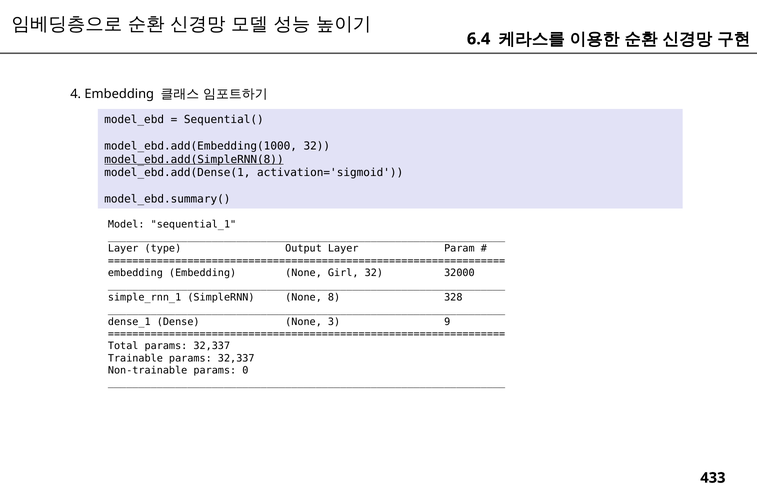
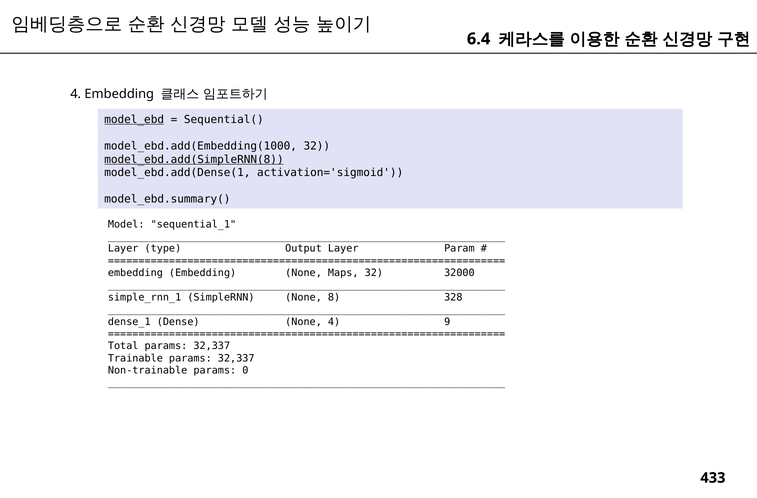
model_ebd underline: none -> present (134, 119)
Girl: Girl -> Maps (343, 273)
None 3: 3 -> 4 (334, 321)
